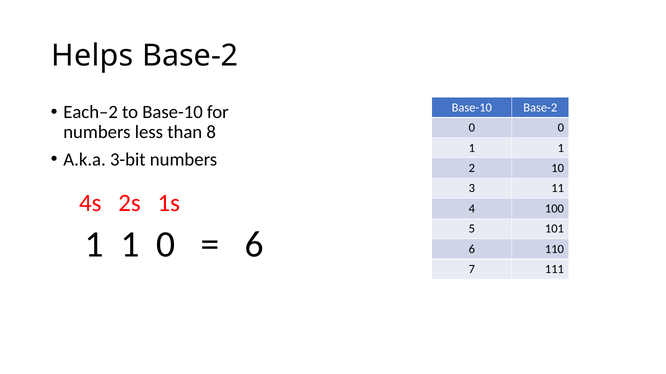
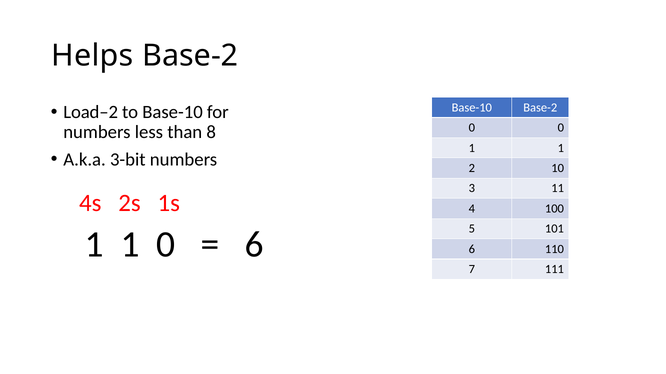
Each–2: Each–2 -> Load–2 (91, 112)
